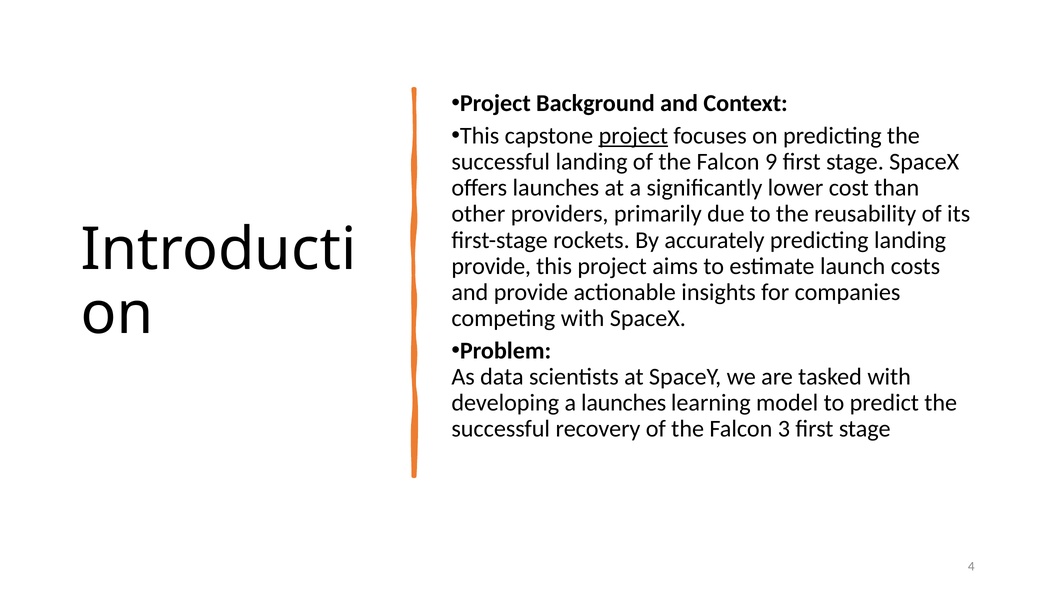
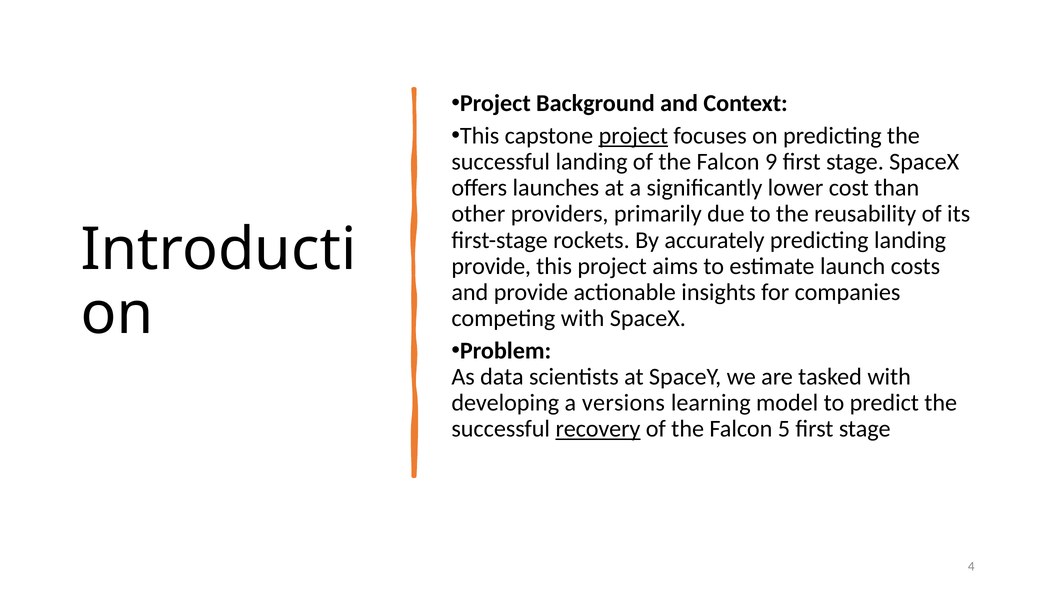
a launches: launches -> versions (623, 403)
recovery underline: none -> present (598, 429)
3: 3 -> 5 (784, 429)
